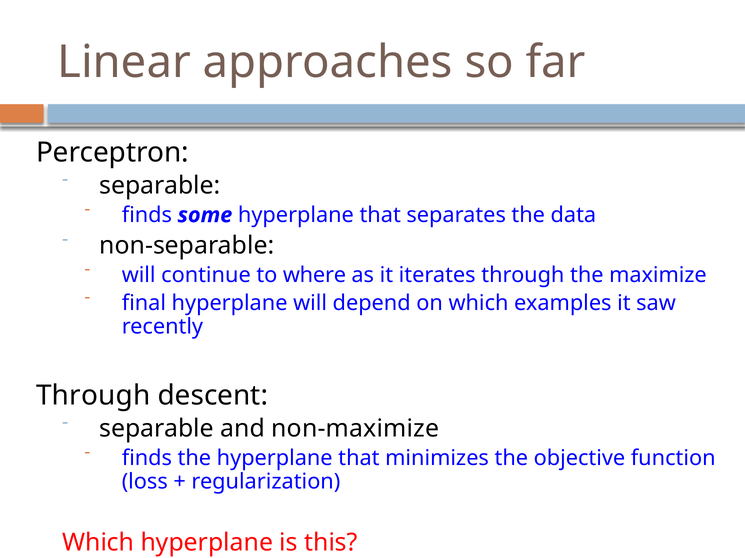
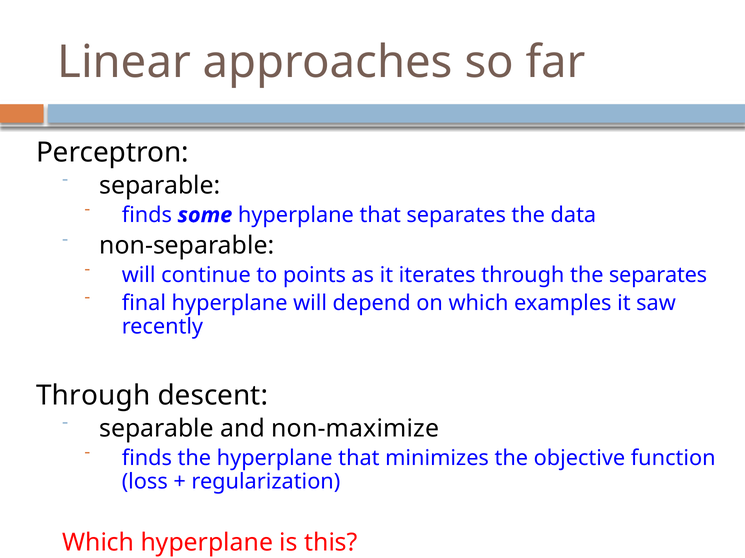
where: where -> points (314, 275)
the maximize: maximize -> separates (658, 275)
